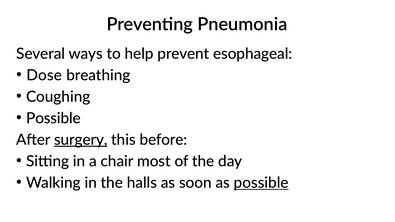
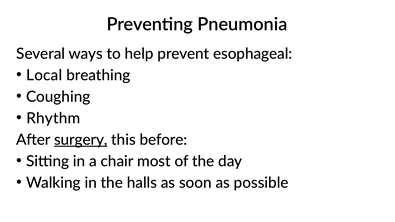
Dose: Dose -> Local (44, 75)
Possible: Possible -> Rhythm (53, 118)
possible underline: present -> none (261, 183)
